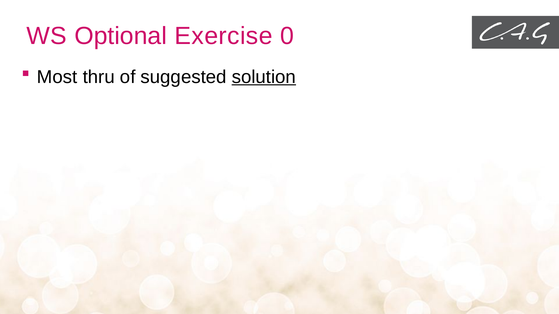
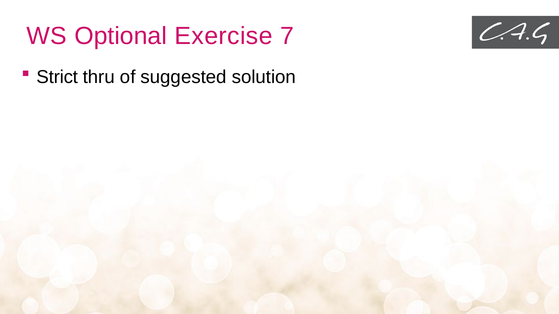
0: 0 -> 7 (287, 36)
Most: Most -> Strict (57, 77)
solution underline: present -> none (264, 77)
